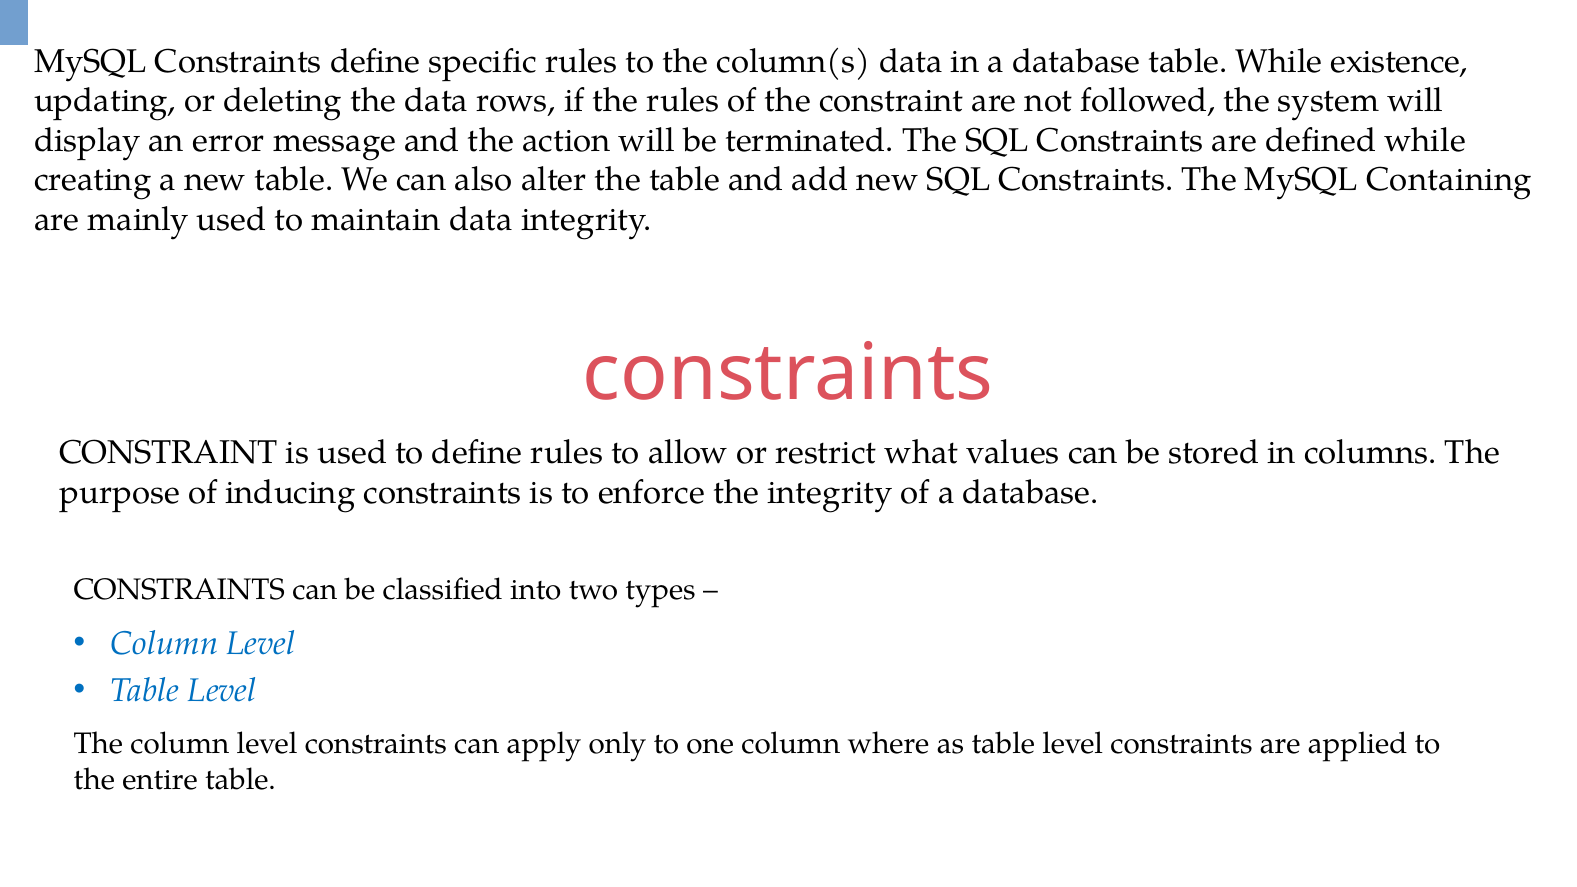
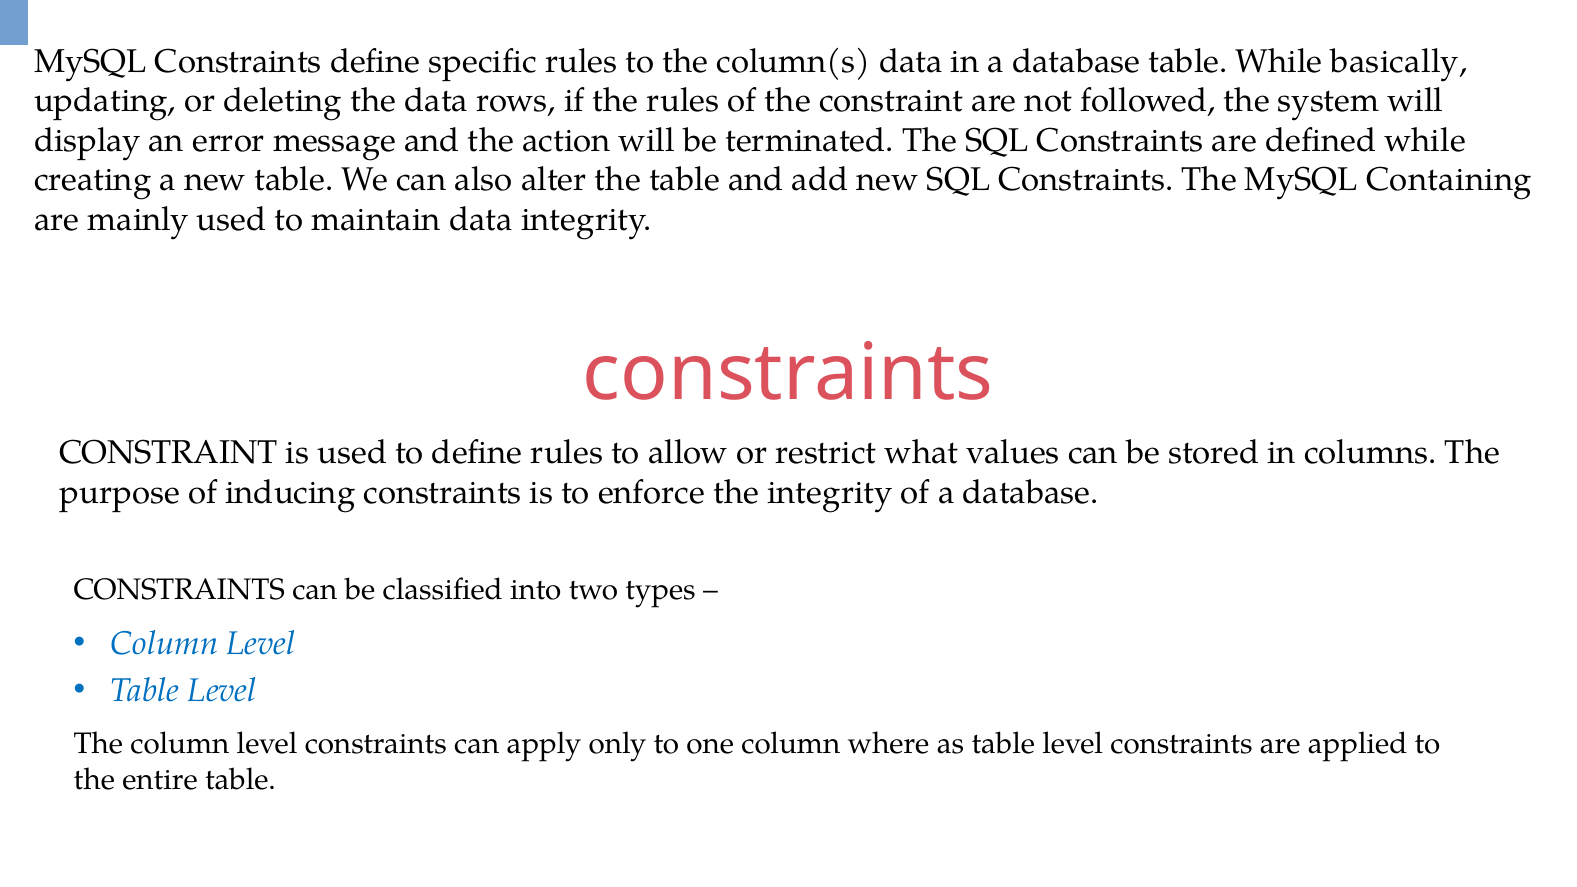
existence: existence -> basically (1399, 62)
